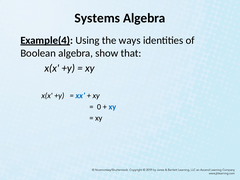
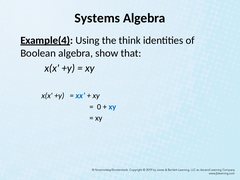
ways: ways -> think (130, 40)
